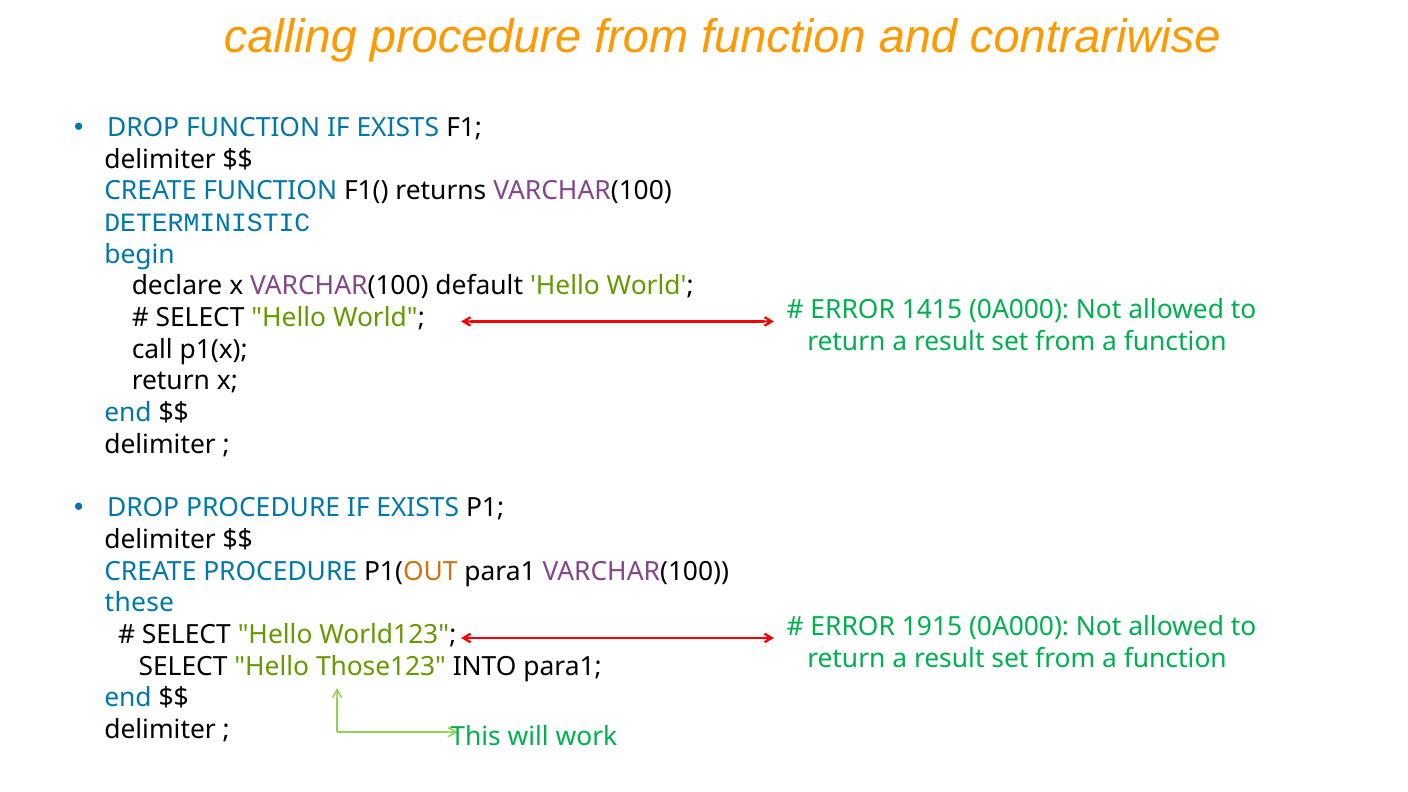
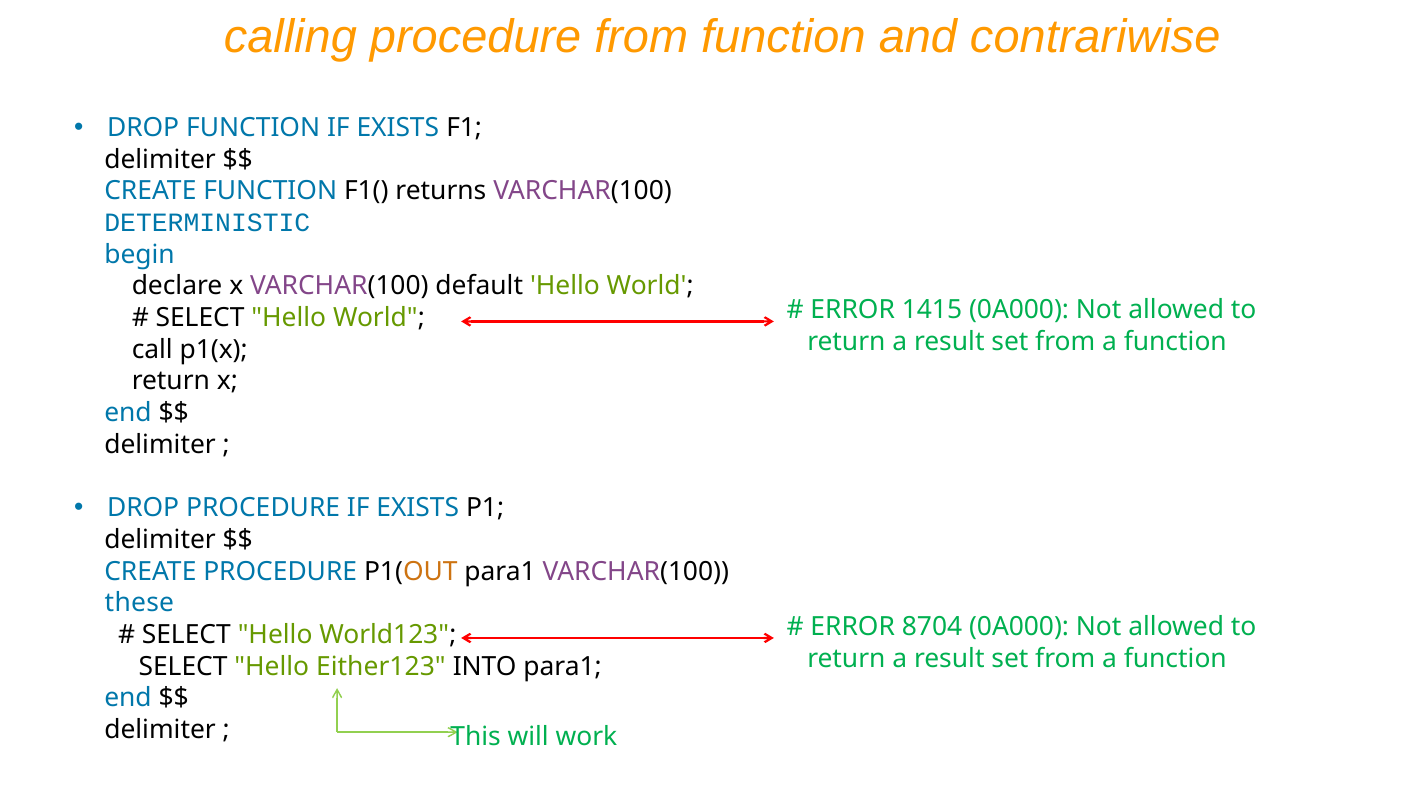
1915: 1915 -> 8704 (932, 627)
Those123: Those123 -> Either123 (381, 666)
